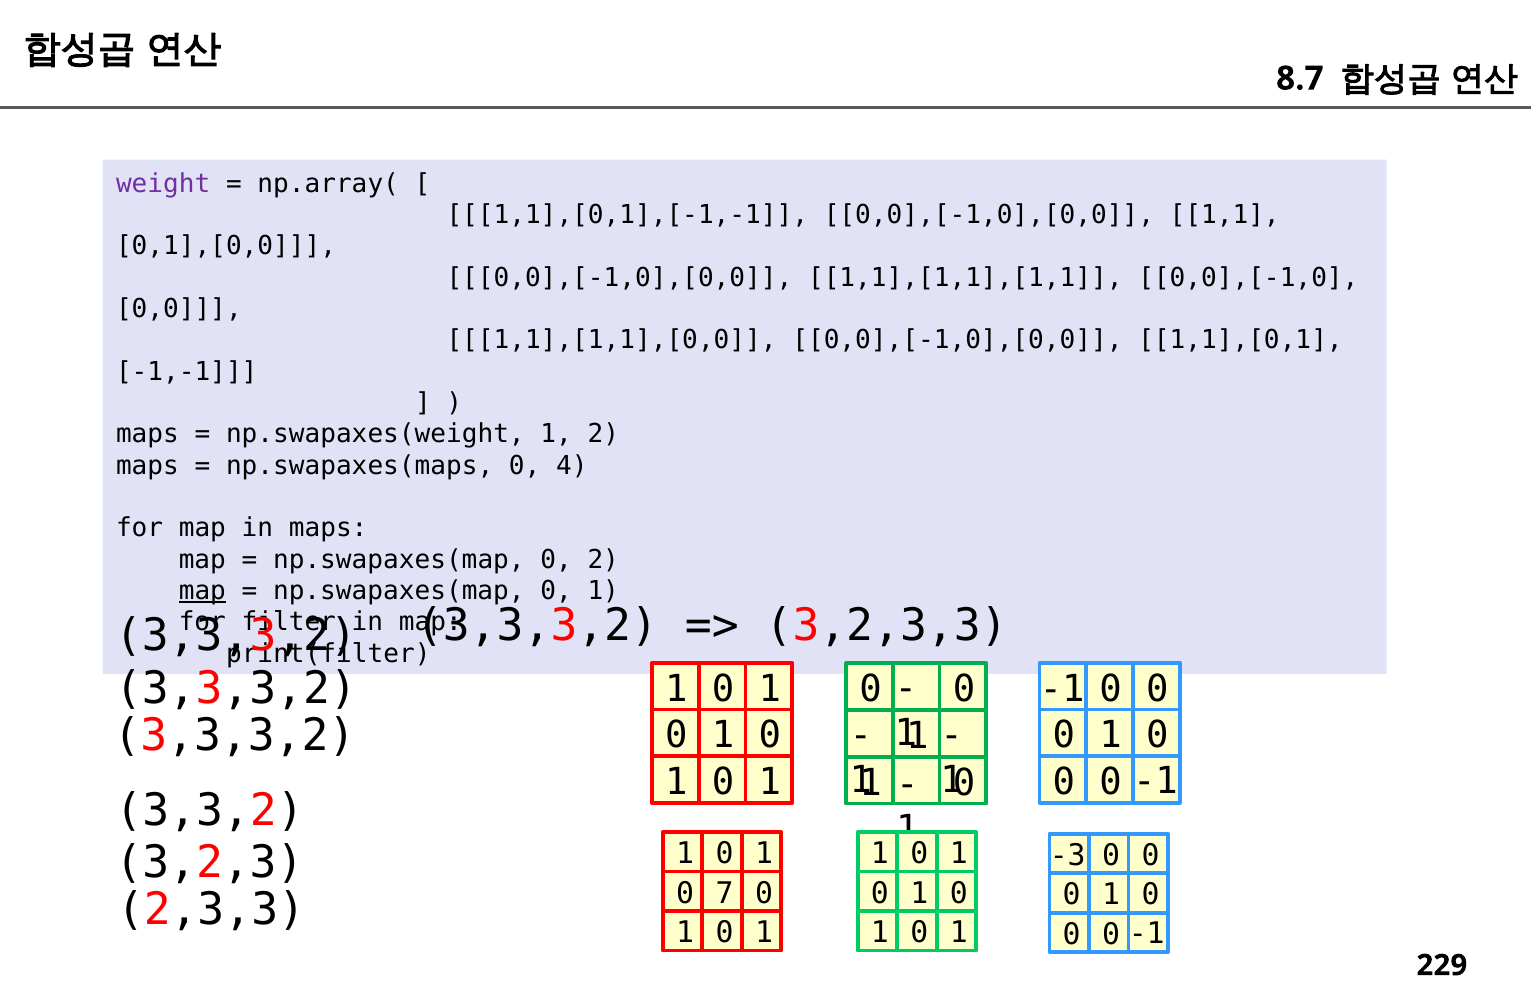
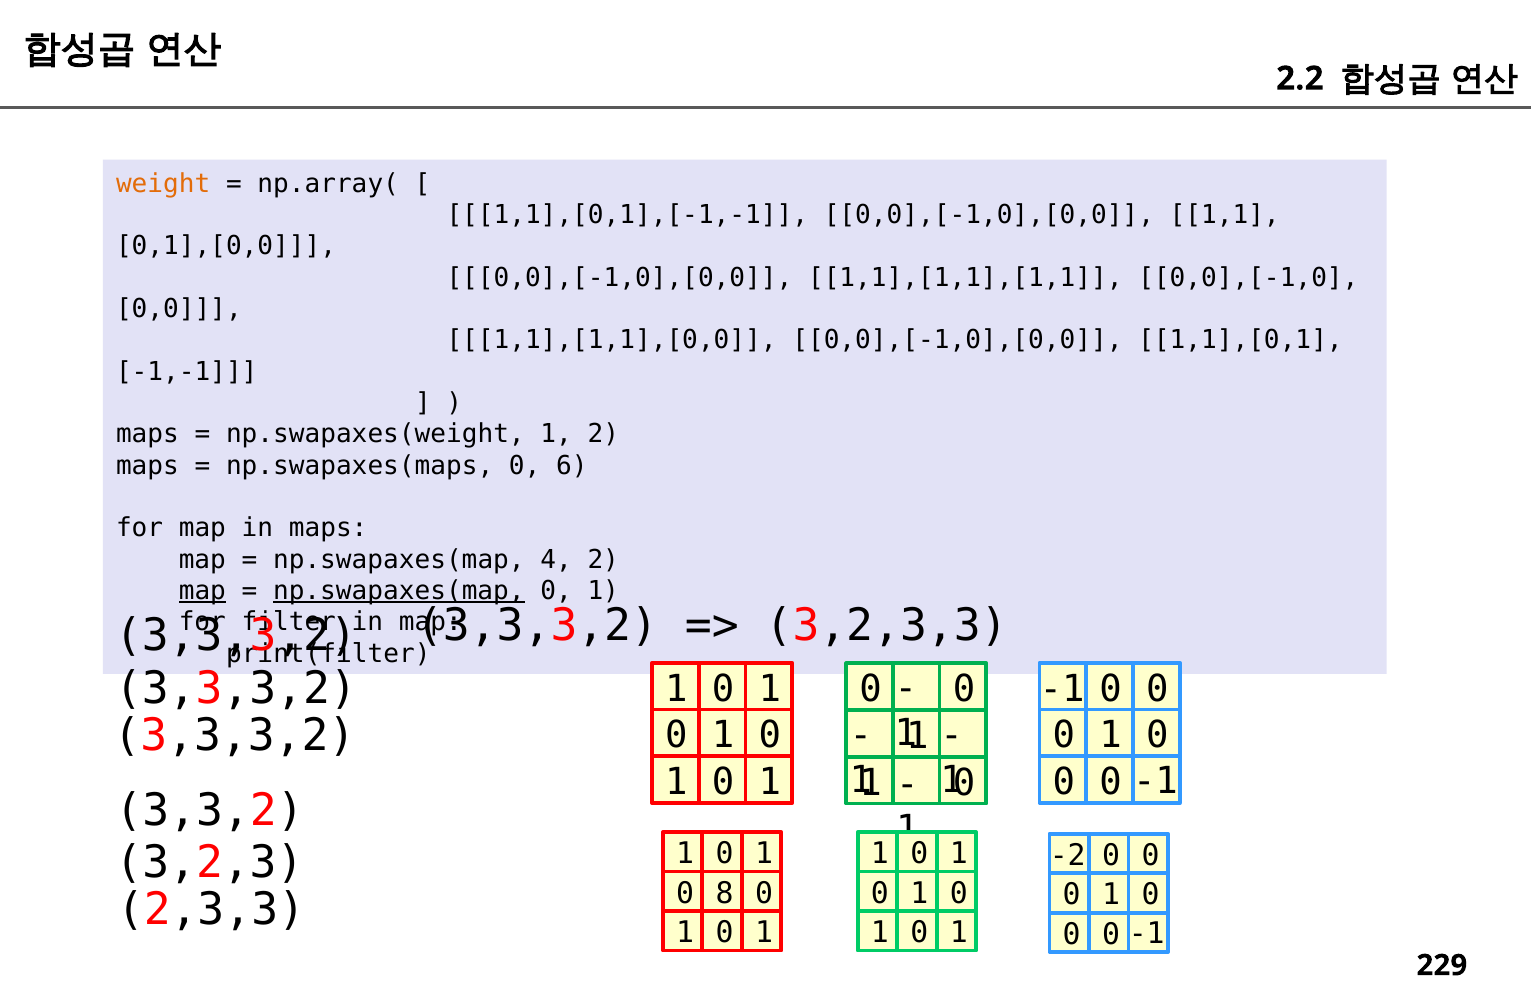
8.7: 8.7 -> 2.2 (1300, 78)
weight colour: purple -> orange (163, 184)
4: 4 -> 6 (572, 465)
0: 0 -> 4 (556, 559)
np.swapaxes(map underline: none -> present (399, 591)
-3: -3 -> -2 (1068, 856)
7: 7 -> 8 (724, 893)
